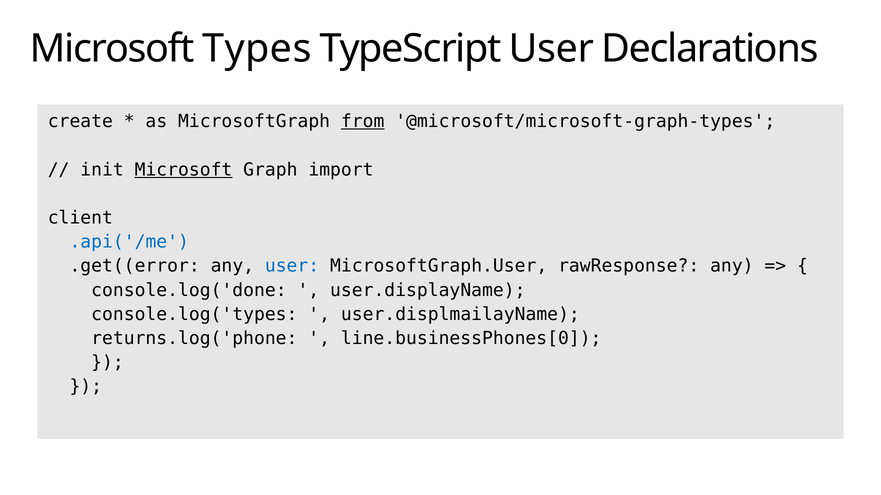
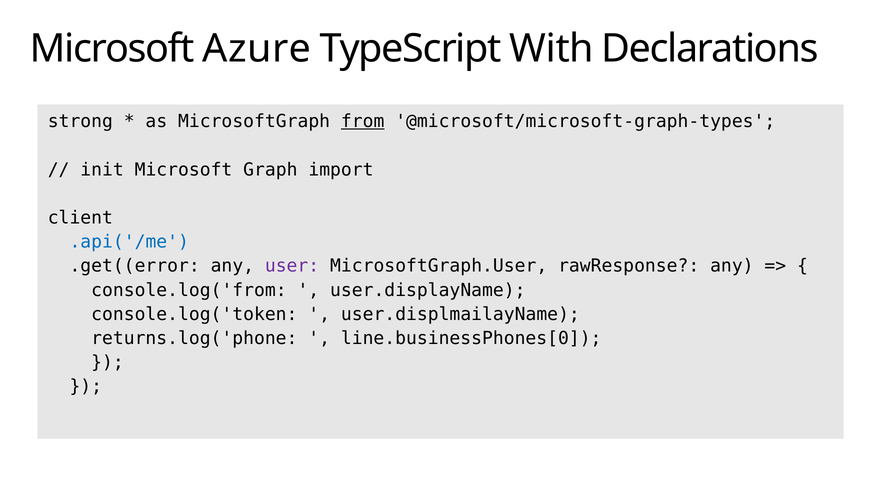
Types: Types -> Azure (257, 49)
TypeScript User: User -> With (552, 49)
create: create -> strong (80, 122)
Microsoft underline: present -> none (183, 170)
user colour: blue -> purple (292, 266)
console.log('done: console.log('done -> console.log('from (189, 290)
console.log('types: console.log('types -> console.log('token (194, 315)
